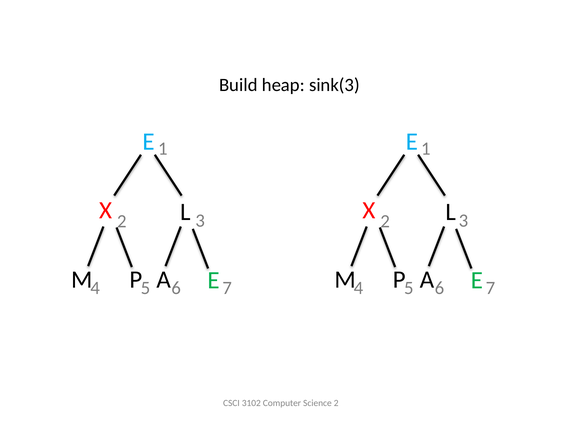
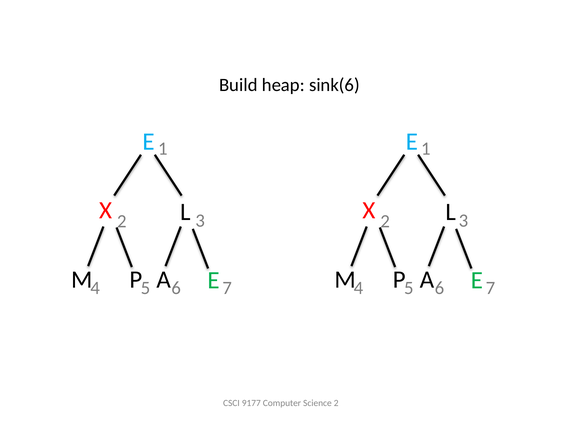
sink(3: sink(3 -> sink(6 (334, 85)
3102: 3102 -> 9177 (251, 402)
